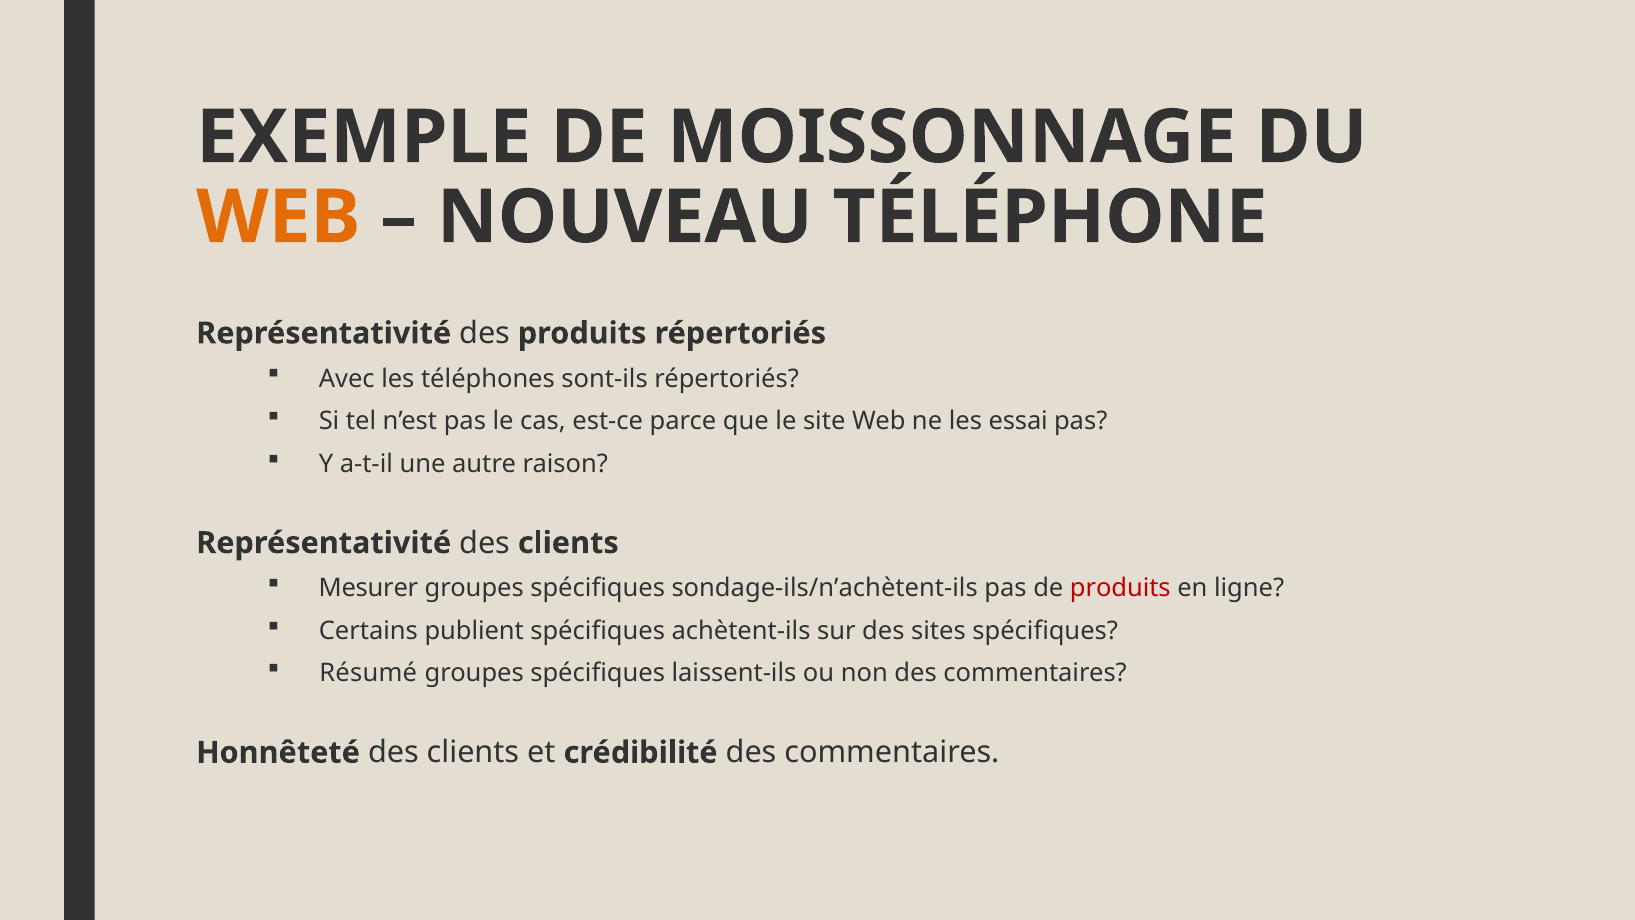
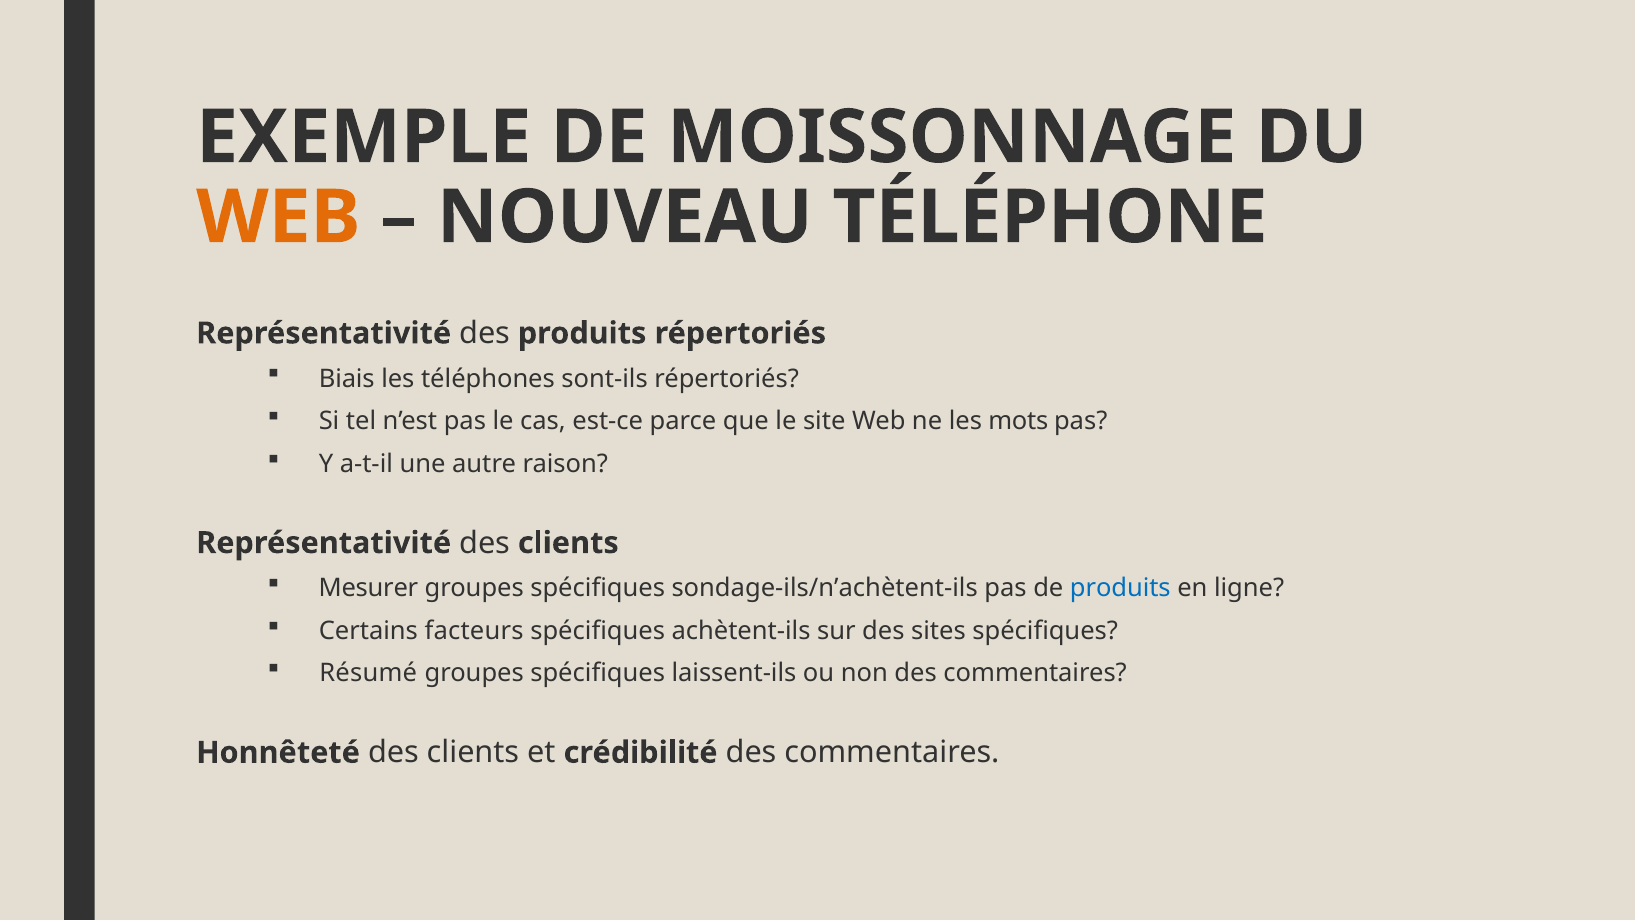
Avec: Avec -> Biais (347, 379)
essai: essai -> mots (1018, 421)
produits colour: red -> blue (1120, 588)
publient: publient -> facteurs (474, 631)
